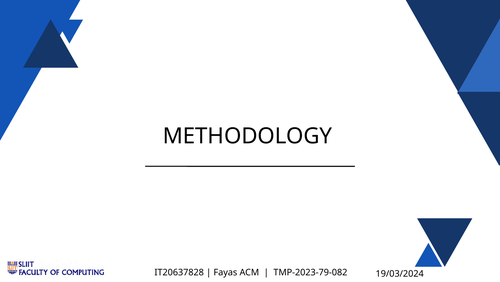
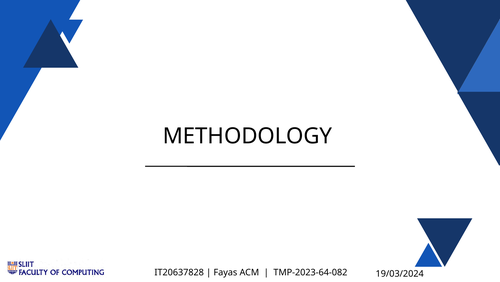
TMP-2023-79-082: TMP-2023-79-082 -> TMP-2023-64-082 (310, 272)
